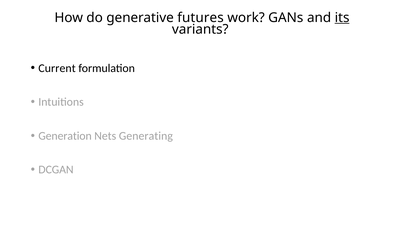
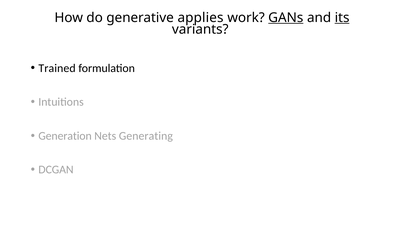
futures: futures -> applies (201, 18)
GANs underline: none -> present (286, 18)
Current: Current -> Trained (57, 68)
